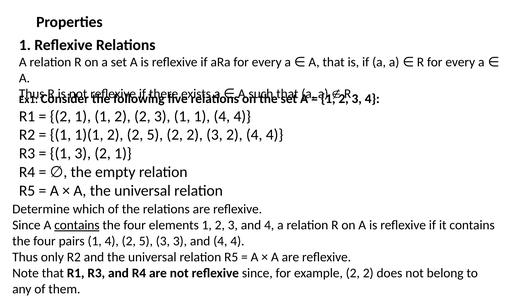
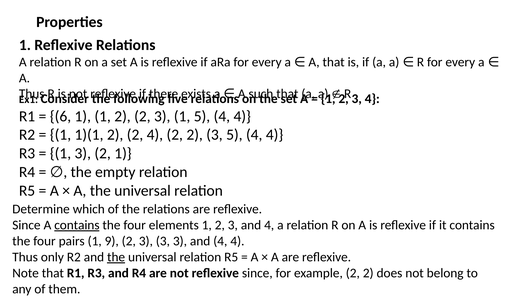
2: 2 -> 6 (60, 116)
3 1 1: 1 -> 5 (202, 116)
2 2 5: 5 -> 4 (155, 135)
2 3 2: 2 -> 5 (234, 135)
pairs 1 4: 4 -> 9 (112, 241)
5: 5 -> 3 (146, 241)
the underline: none -> present (116, 257)
